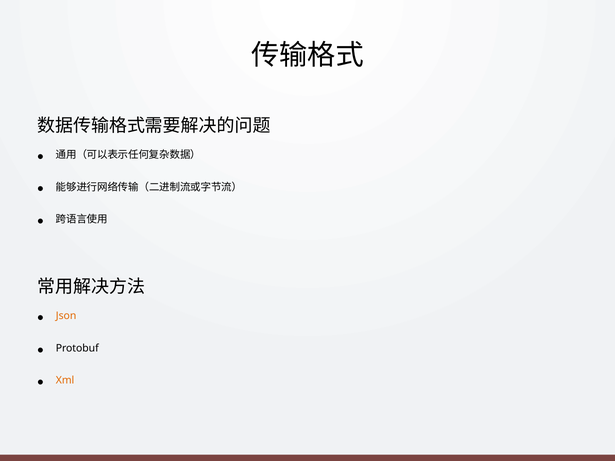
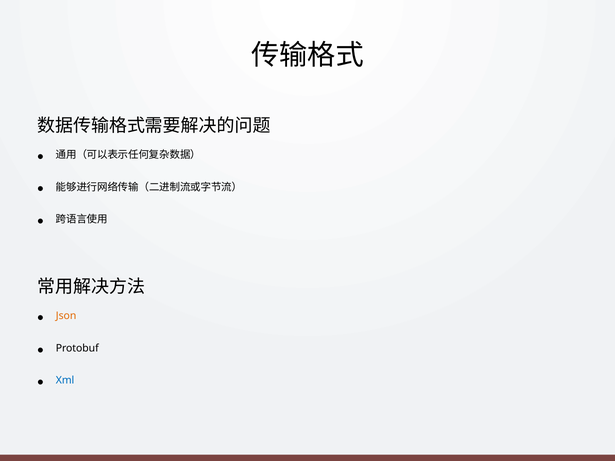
Xml colour: orange -> blue (65, 381)
